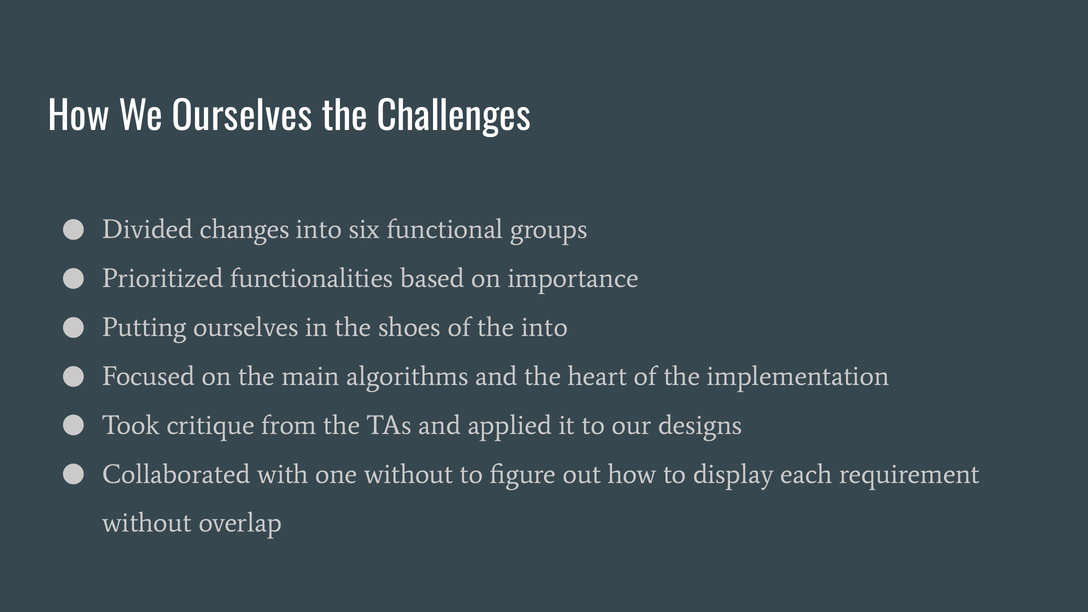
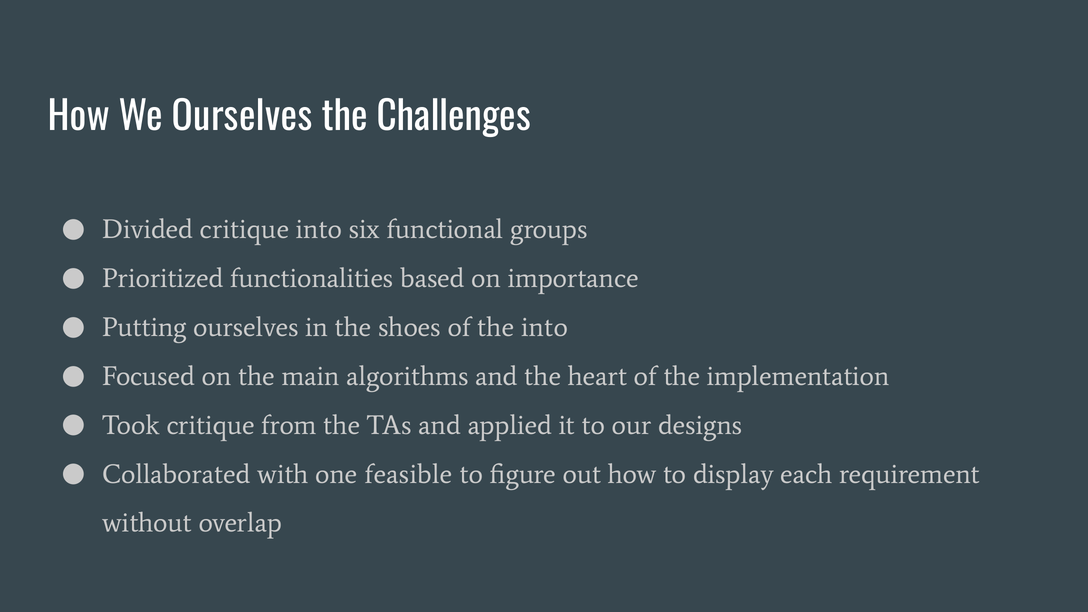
Divided changes: changes -> critique (245, 229)
one without: without -> feasible (409, 474)
